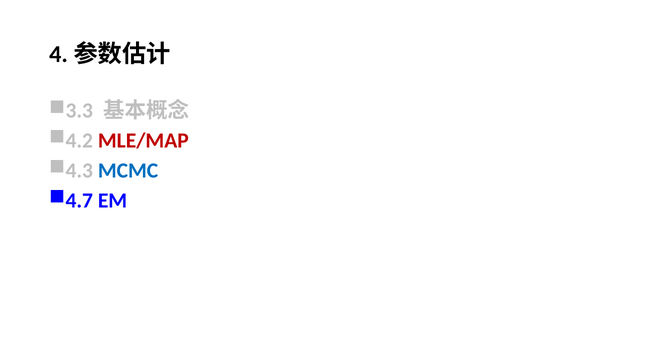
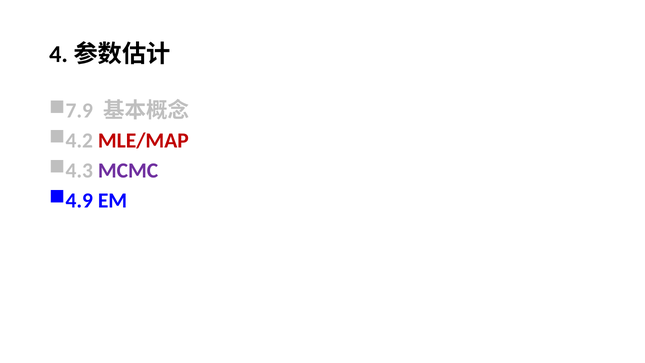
3.3: 3.3 -> 7.9 (79, 110)
MCMC colour: blue -> purple (128, 170)
4.7: 4.7 -> 4.9 (79, 200)
